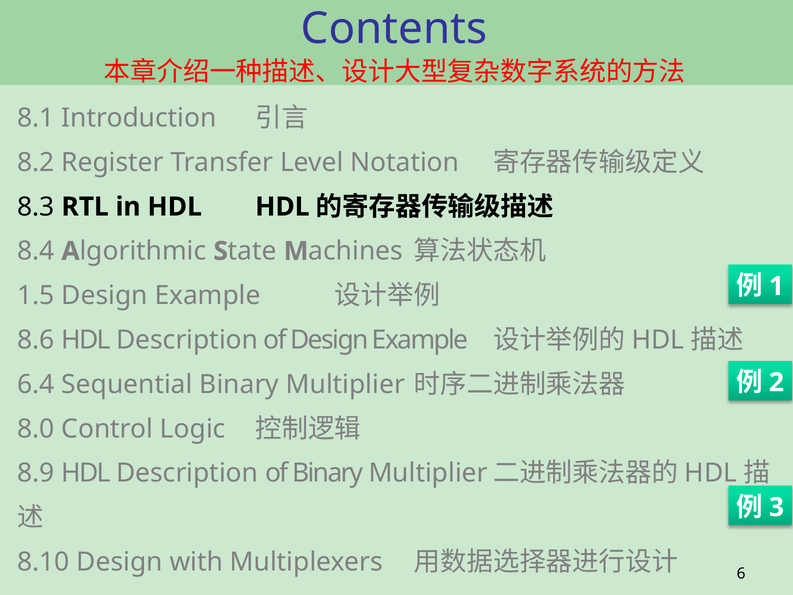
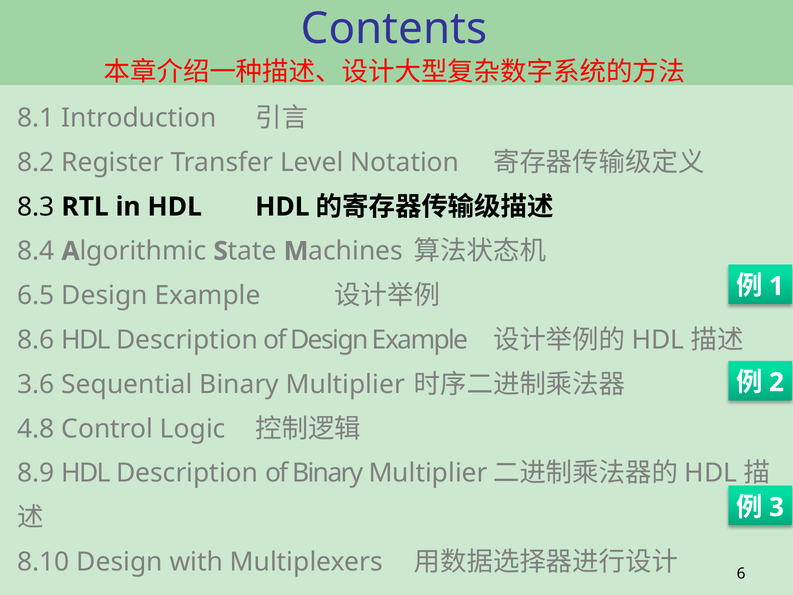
1.5: 1.5 -> 6.5 (36, 295)
6.4: 6.4 -> 3.6 (36, 384)
8.0: 8.0 -> 4.8 (36, 429)
